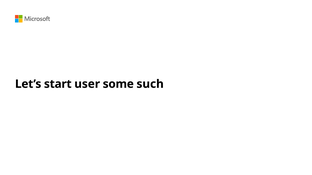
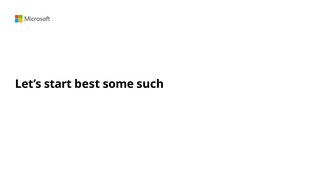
user: user -> best (87, 84)
